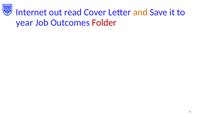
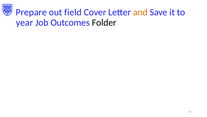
Internet: Internet -> Prepare (31, 12)
read: read -> field (73, 12)
Folder colour: red -> black (104, 23)
